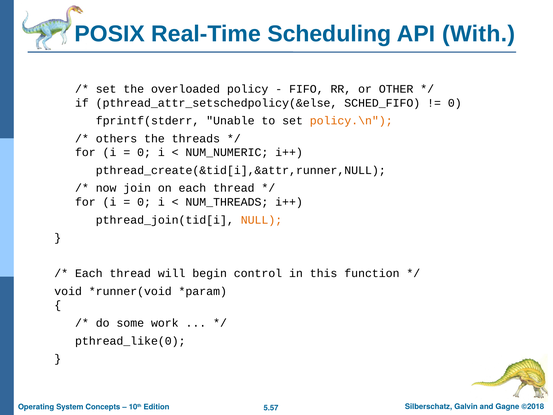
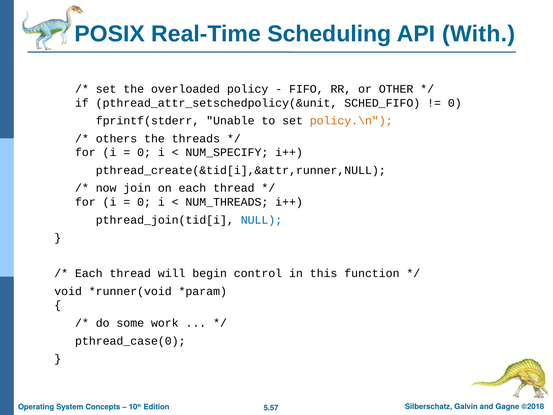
pthread_attr_setschedpolicy(&else: pthread_attr_setschedpolicy(&else -> pthread_attr_setschedpolicy(&unit (217, 103)
NUM_NUMERIC: NUM_NUMERIC -> NUM_SPECIFY (227, 152)
NULL colour: orange -> blue (261, 220)
pthread_like(0: pthread_like(0 -> pthread_case(0 (130, 341)
